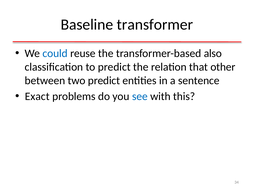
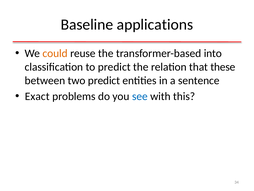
transformer: transformer -> applications (155, 25)
could colour: blue -> orange (55, 53)
also: also -> into (213, 53)
other: other -> these (223, 67)
